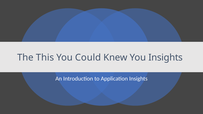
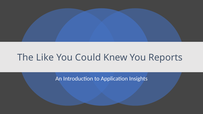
This: This -> Like (45, 58)
You Insights: Insights -> Reports (165, 58)
